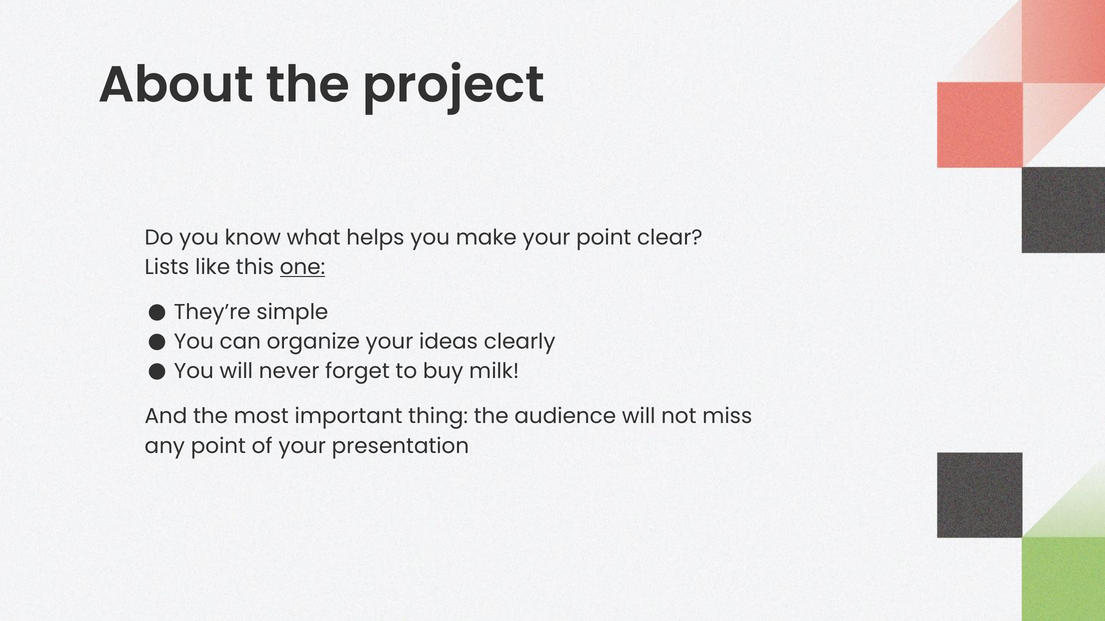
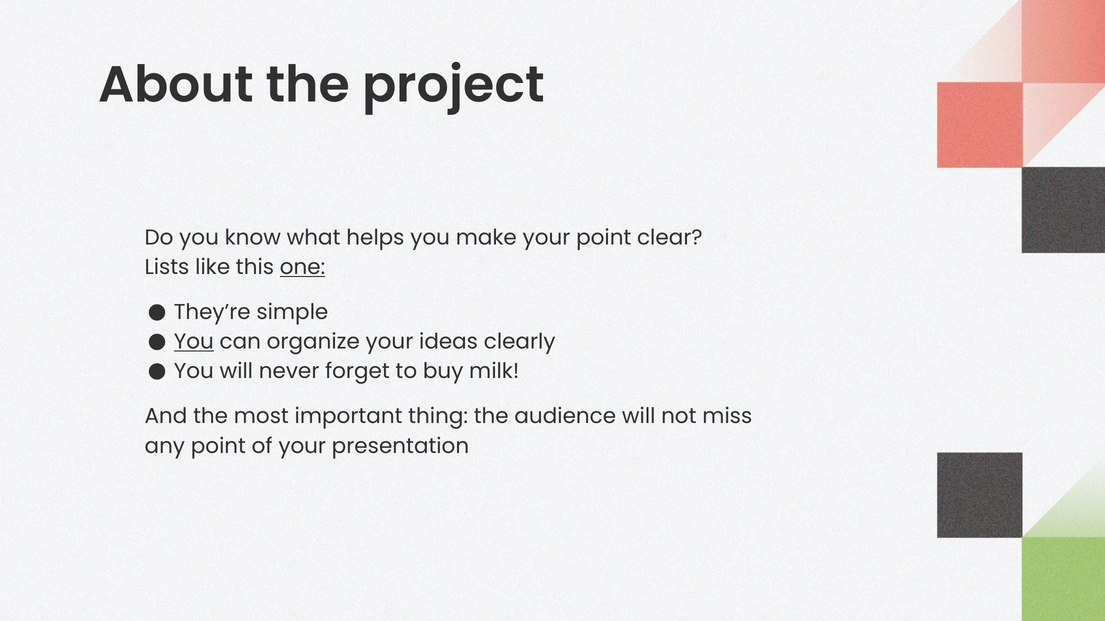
You underline: none -> present (194, 342)
